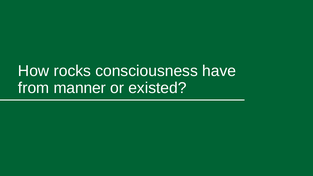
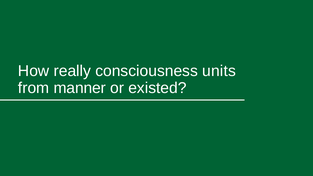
rocks: rocks -> really (72, 71)
have: have -> units (219, 71)
